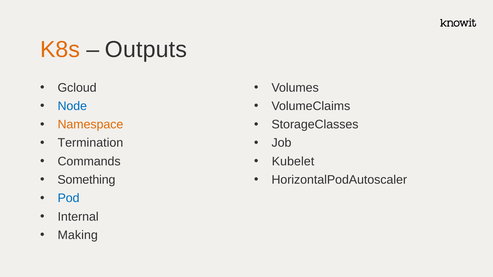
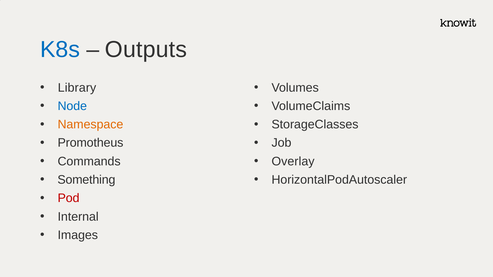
K8s colour: orange -> blue (60, 50)
Gcloud: Gcloud -> Library (77, 88)
Termination: Termination -> Promotheus (90, 143)
Kubelet: Kubelet -> Overlay (293, 162)
Pod colour: blue -> red (69, 198)
Making: Making -> Images (78, 235)
